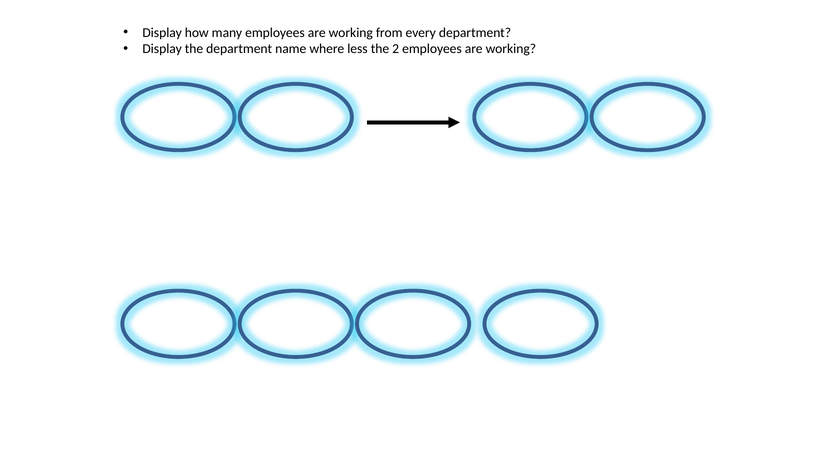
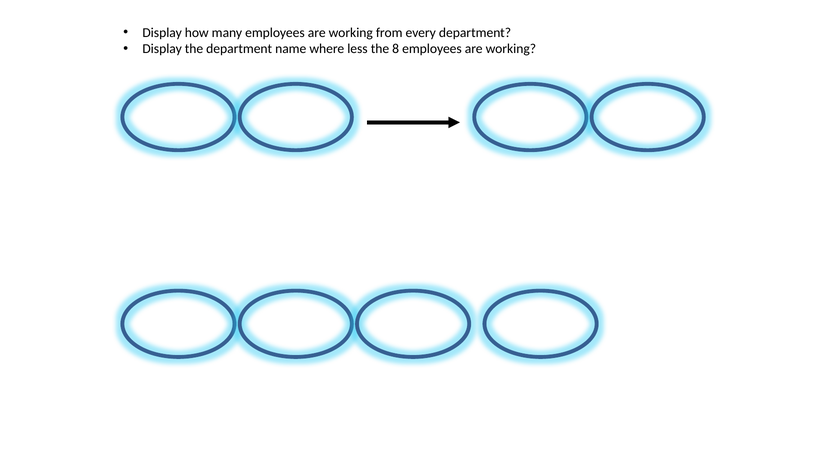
2: 2 -> 8 (396, 49)
